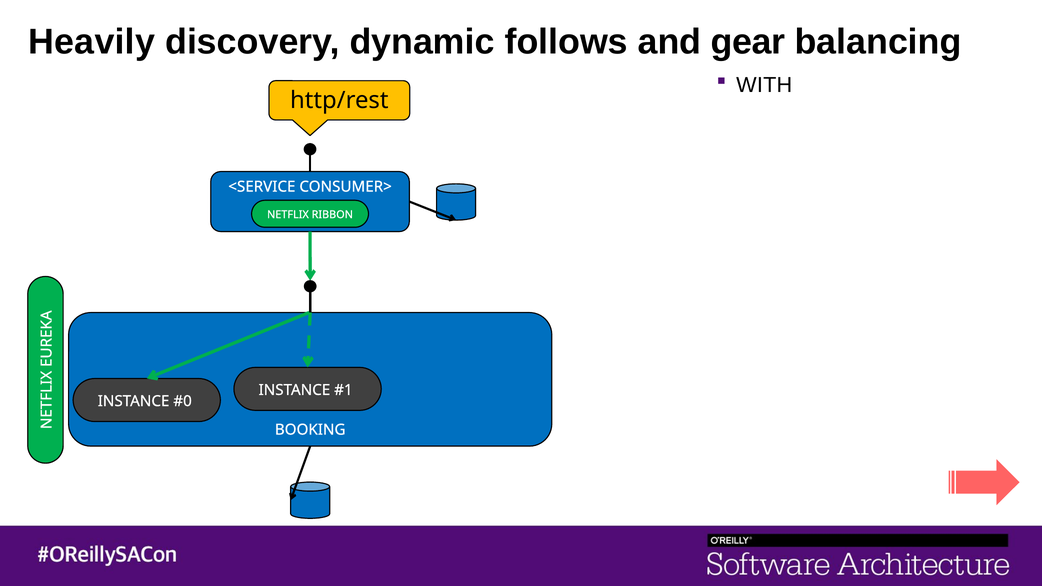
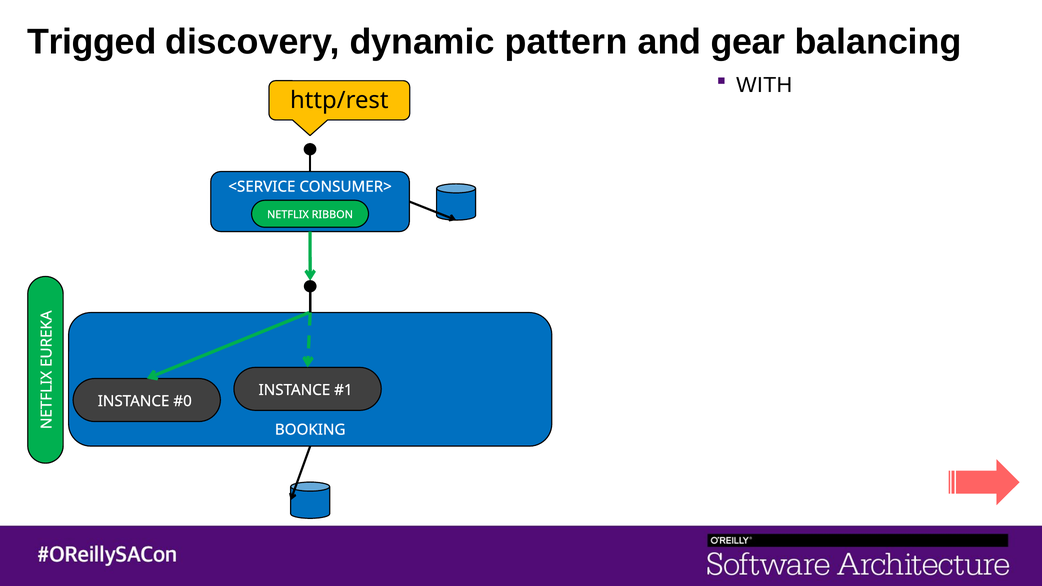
Heavily: Heavily -> Trigged (92, 42)
follows: follows -> pattern (566, 42)
